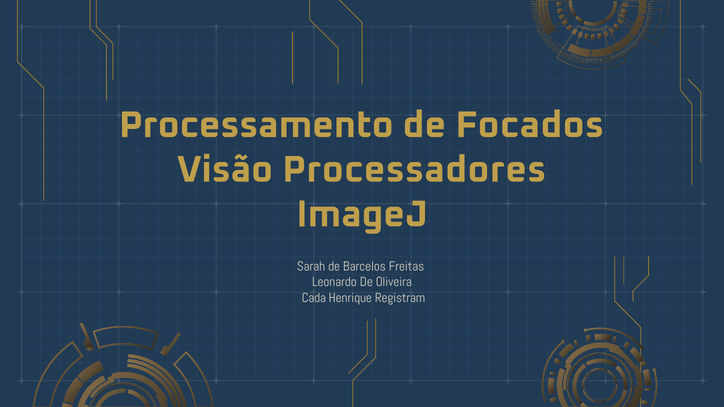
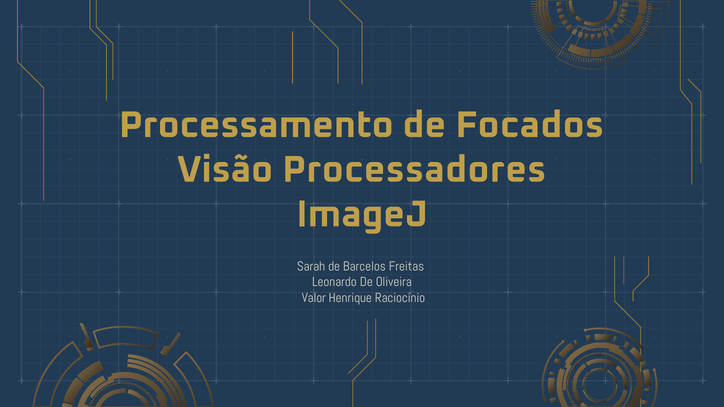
Cada: Cada -> Valor (314, 298)
Registram: Registram -> Raciocínio (400, 298)
